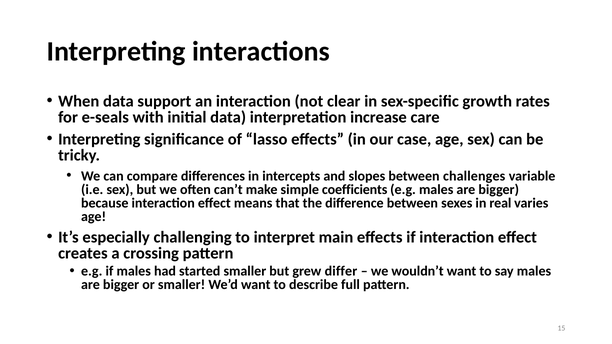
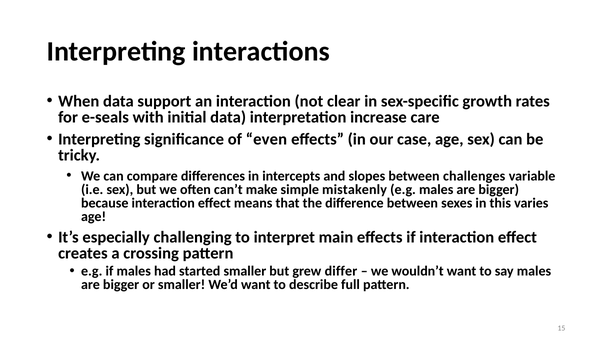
lasso: lasso -> even (266, 139)
coefficients: coefficients -> mistakenly (355, 190)
real: real -> this (500, 203)
